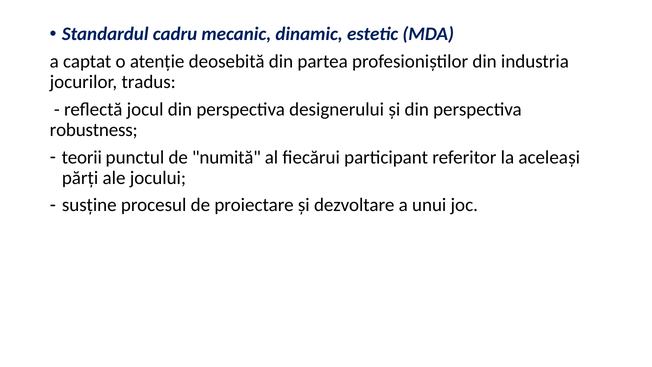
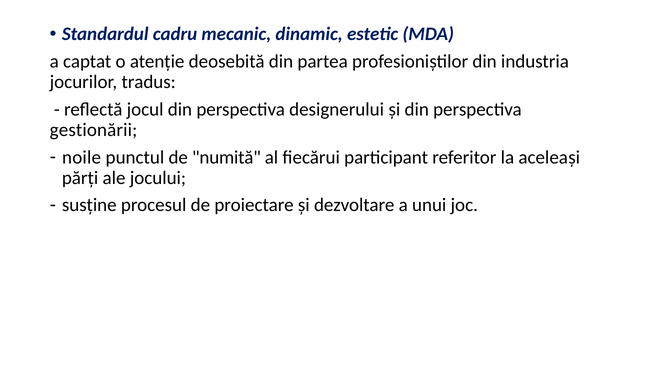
robustness: robustness -> gestionării (94, 130)
teorii: teorii -> noile (82, 157)
